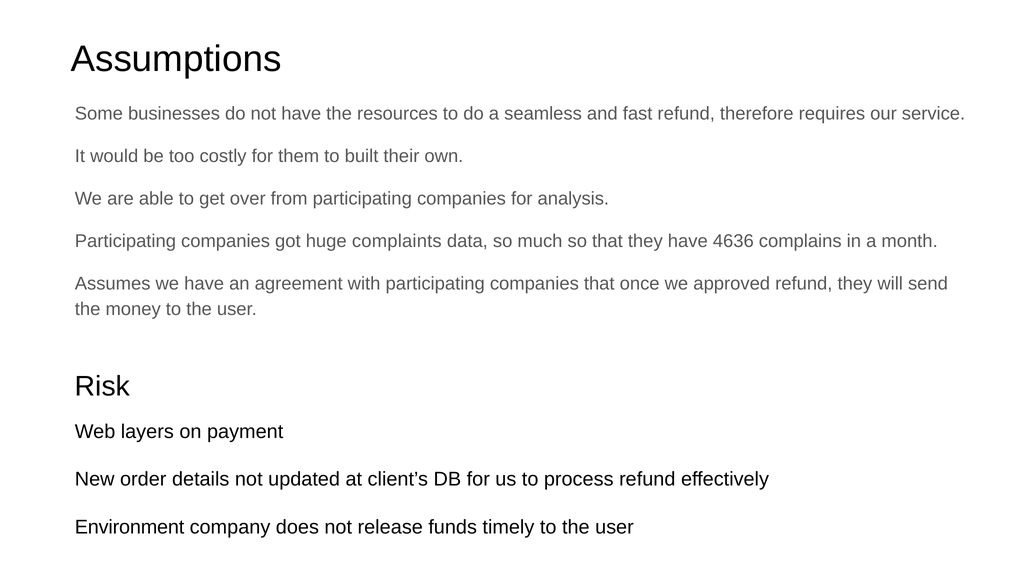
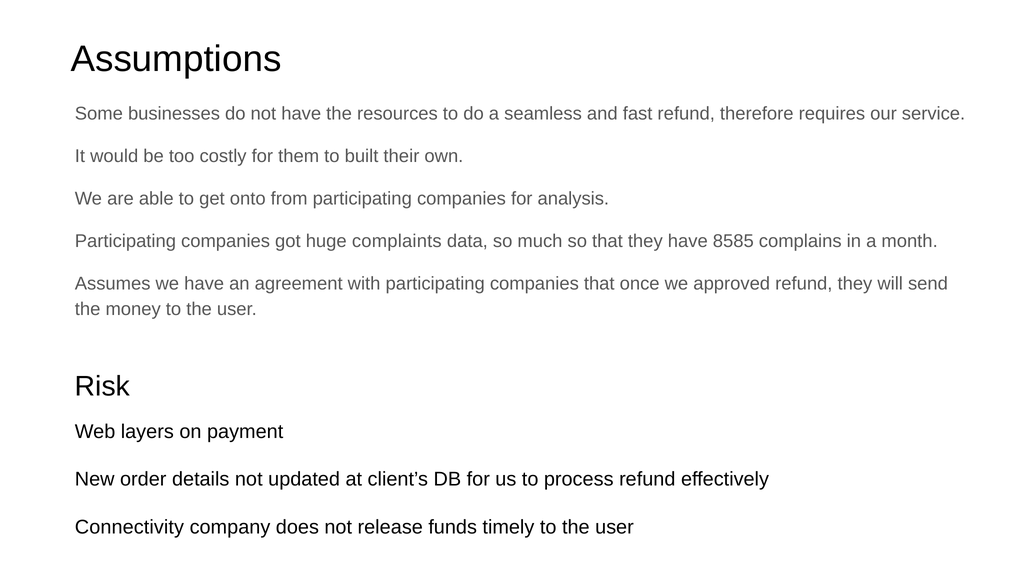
over: over -> onto (248, 199)
4636: 4636 -> 8585 (733, 241)
Environment: Environment -> Connectivity (129, 527)
